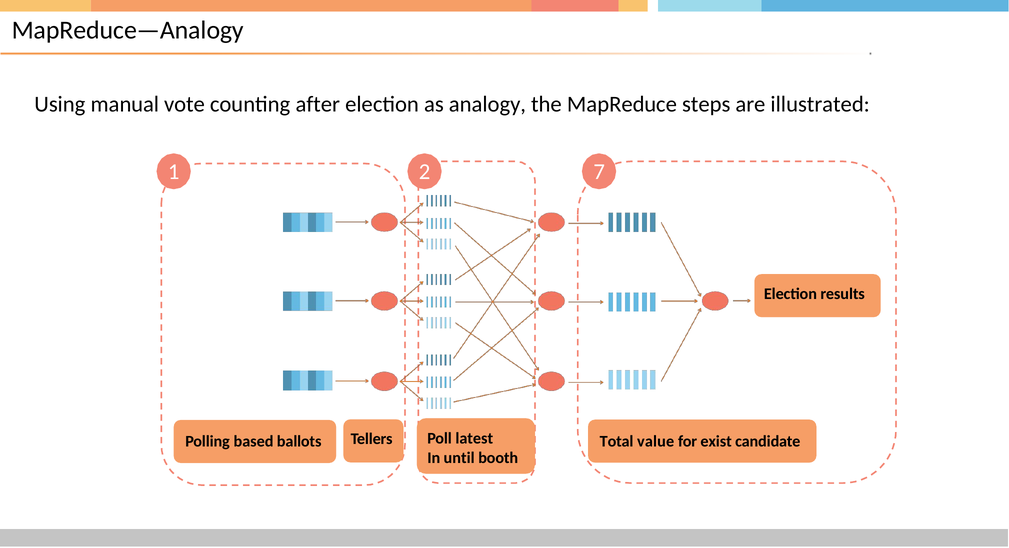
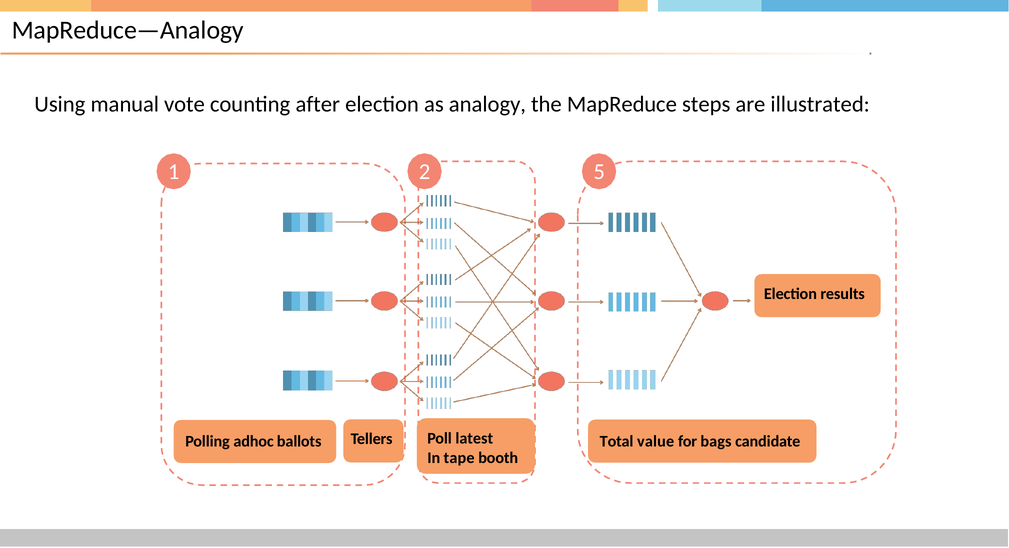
7: 7 -> 5 (599, 171)
based: based -> adhoc (254, 441)
exist: exist -> bags (716, 441)
until: until -> tape (459, 458)
